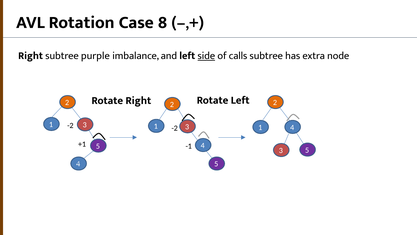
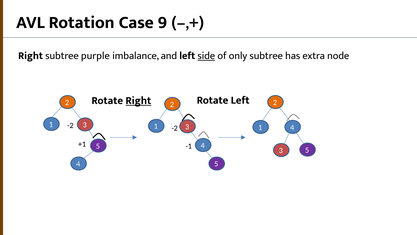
8: 8 -> 9 (163, 22)
calls: calls -> only (238, 56)
Right underline: none -> present (138, 100)
